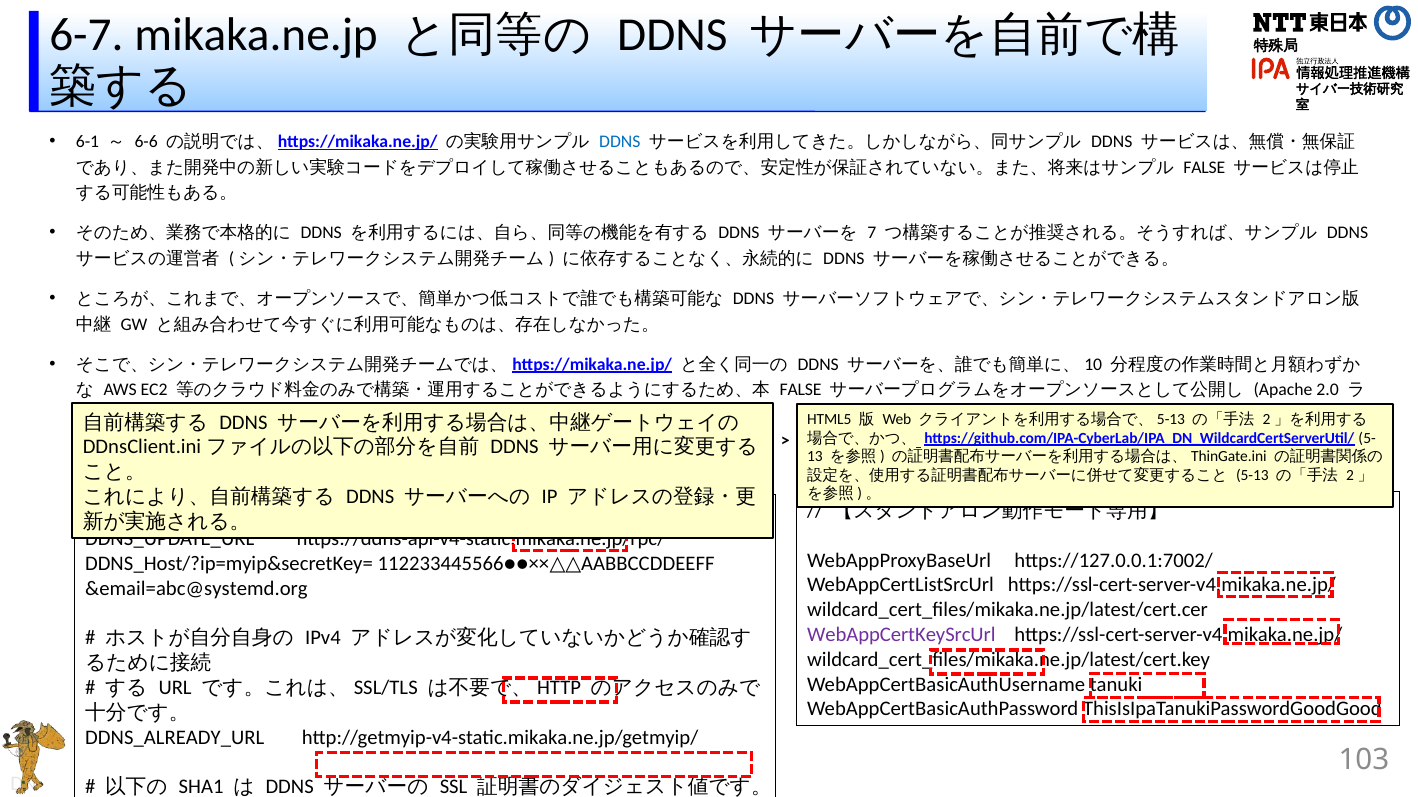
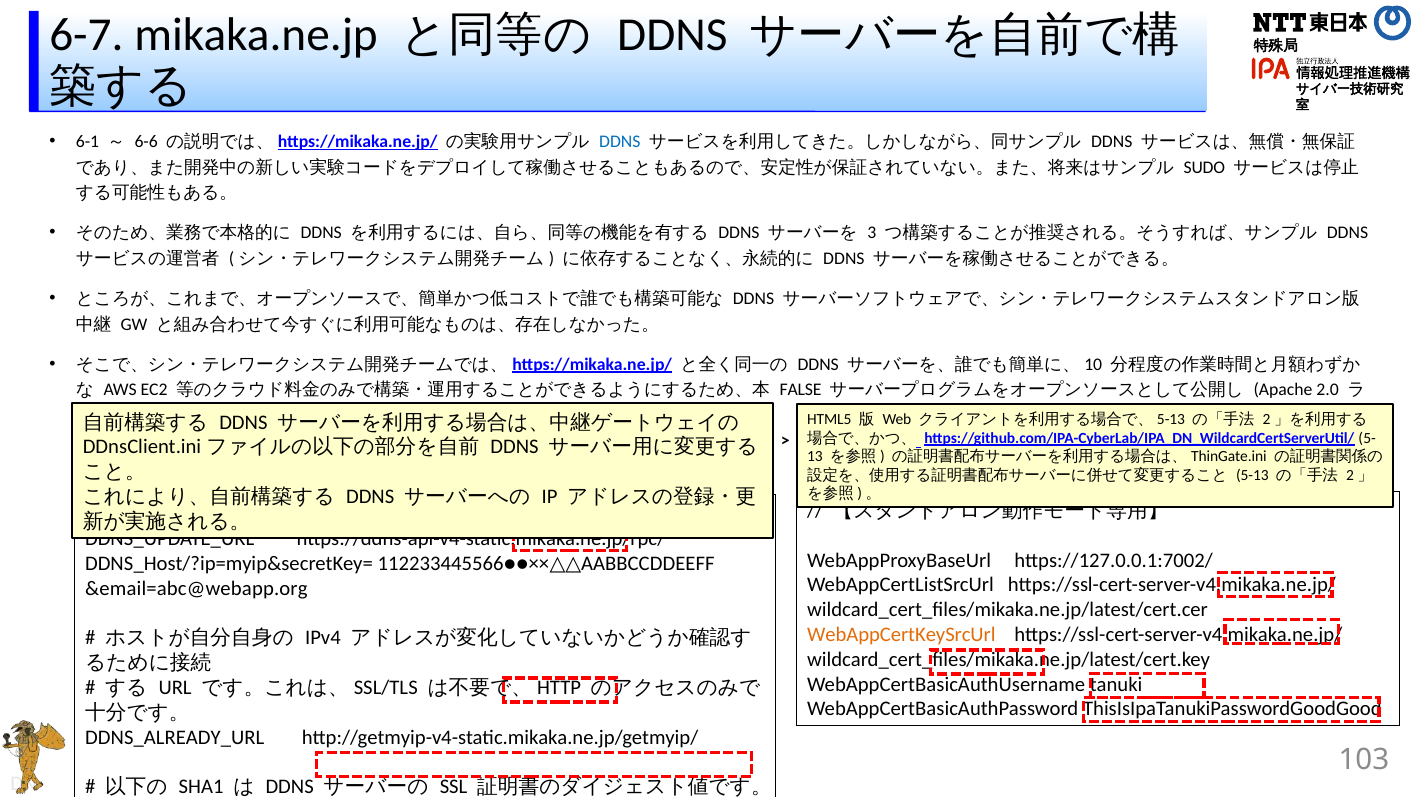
FALSE: FALSE -> SUDO (1204, 167)
7: 7 -> 3 (872, 233)
&email=abc@systemd.org: &email=abc@systemd.org -> &email=abc@webapp.org (196, 589)
WebAppCertKeySrcUrl colour: purple -> orange (901, 635)
